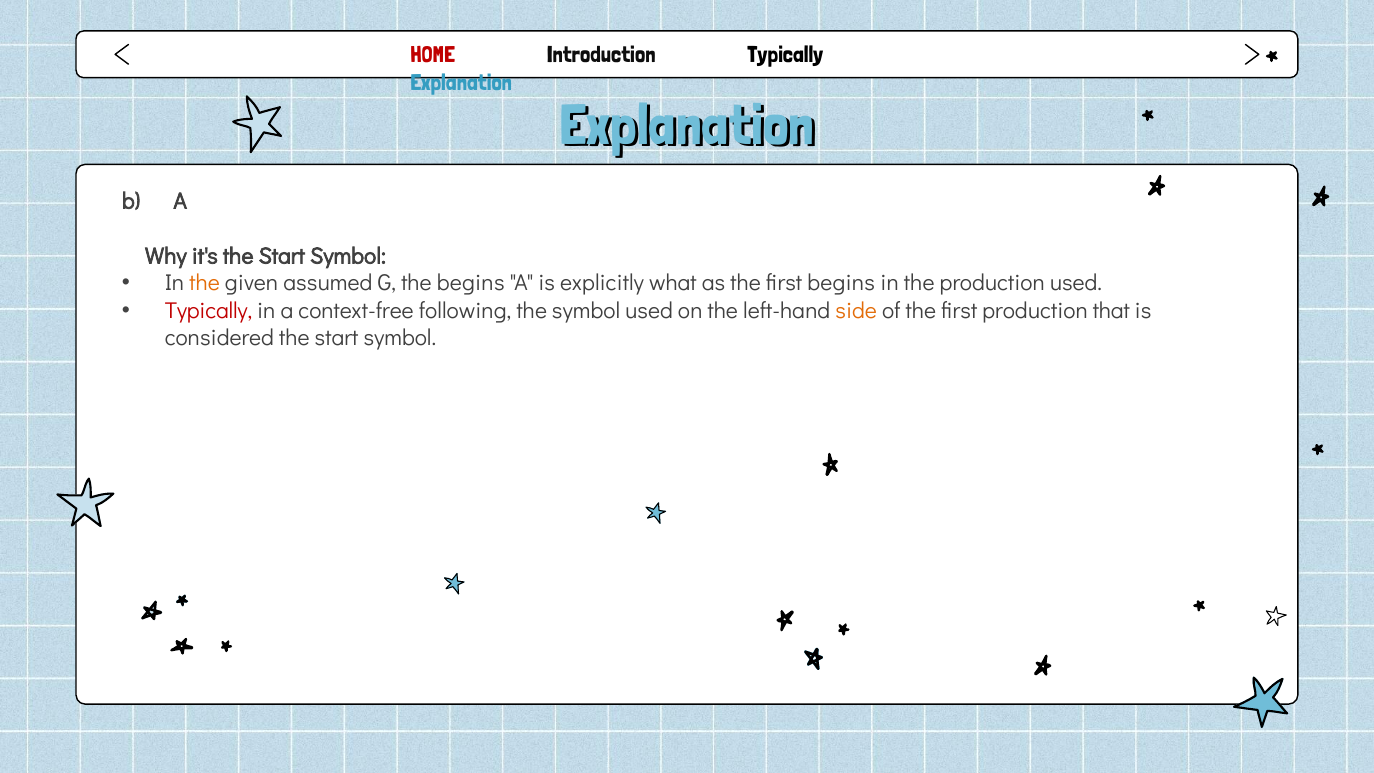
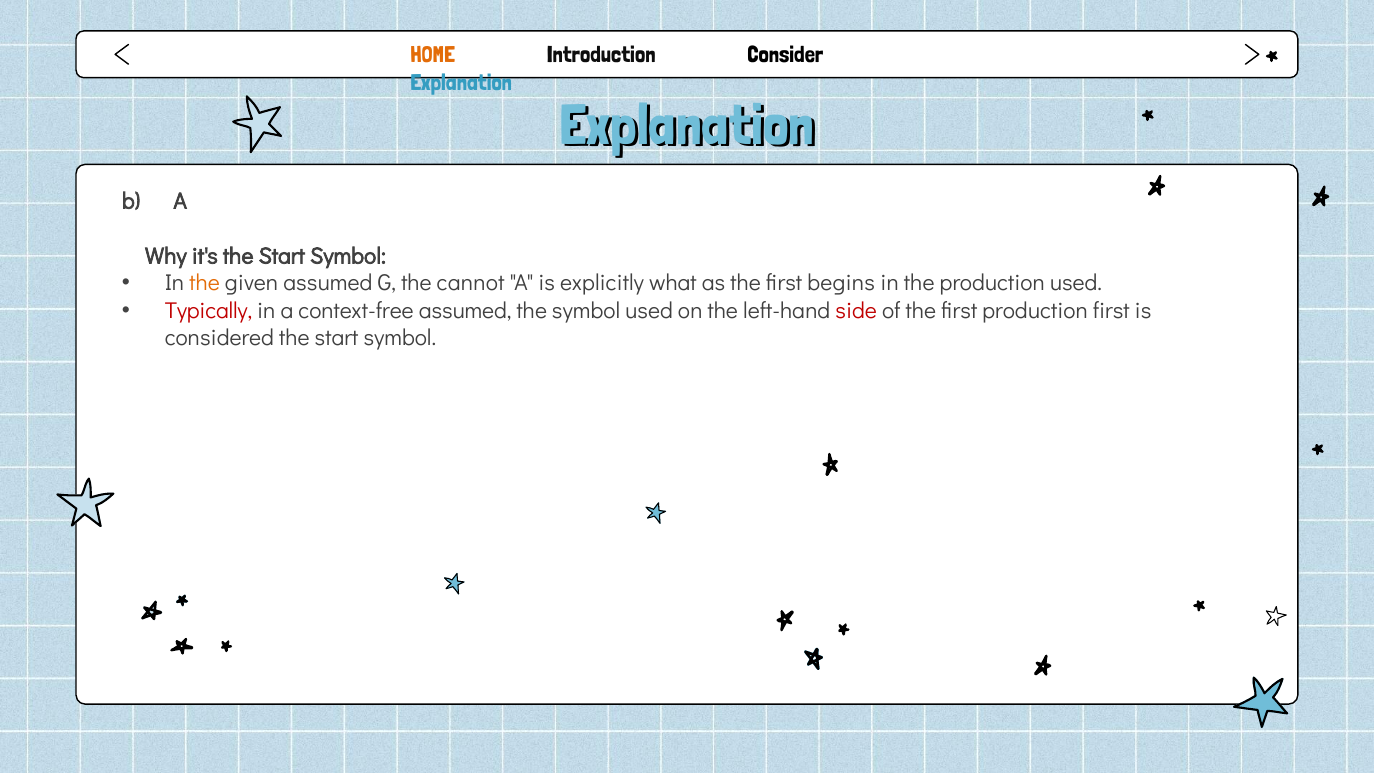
HOME colour: red -> orange (433, 55)
Introduction Typically: Typically -> Consider (785, 55)
the begins: begins -> cannot (471, 283)
context-free following: following -> assumed (465, 311)
side colour: orange -> red (856, 311)
production that: that -> first (1111, 311)
